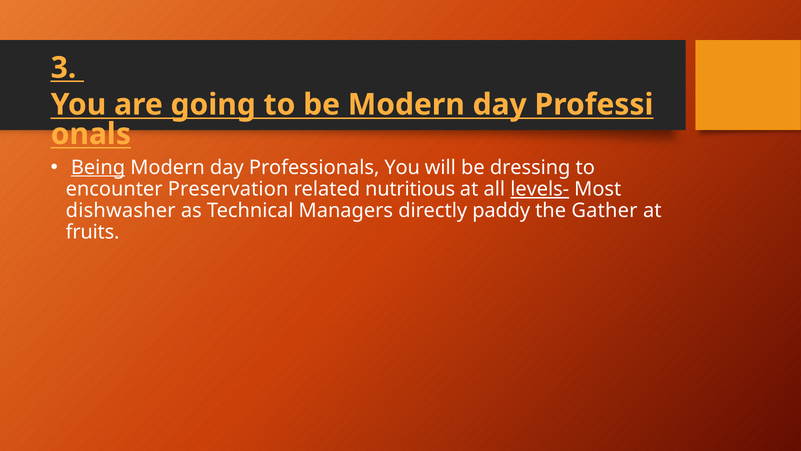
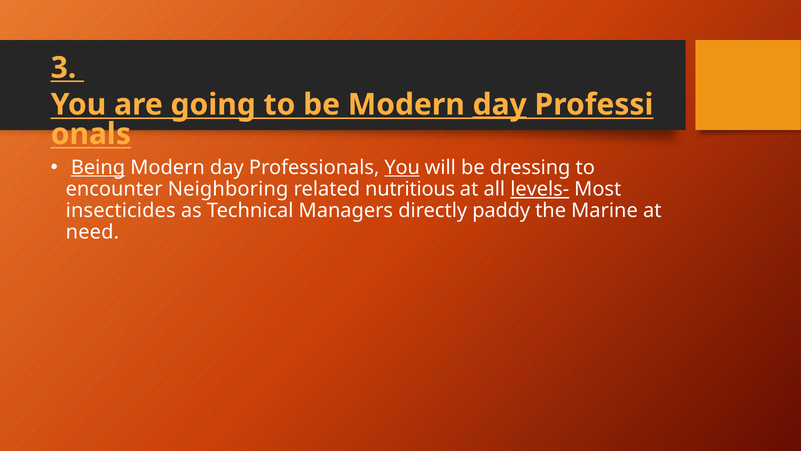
day underline: none -> present (500, 105)
You underline: none -> present (402, 167)
Preservation: Preservation -> Neighboring (228, 189)
dishwasher: dishwasher -> insecticides (121, 210)
Gather: Gather -> Marine (604, 210)
fruits: fruits -> need (92, 232)
